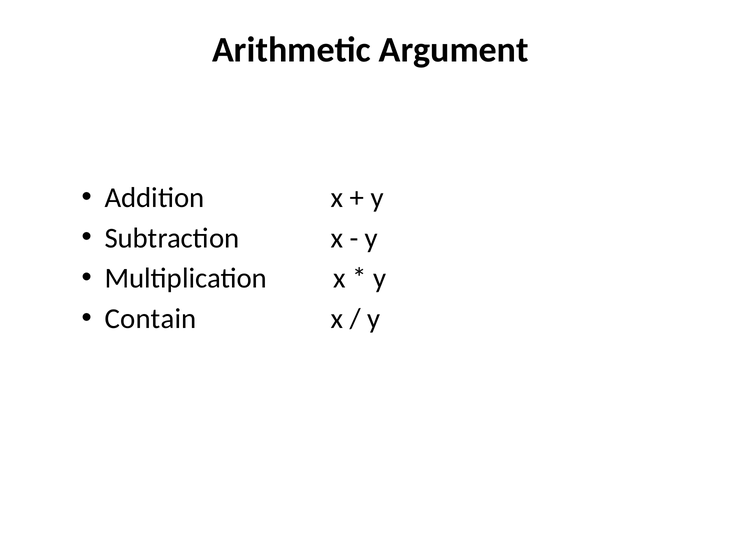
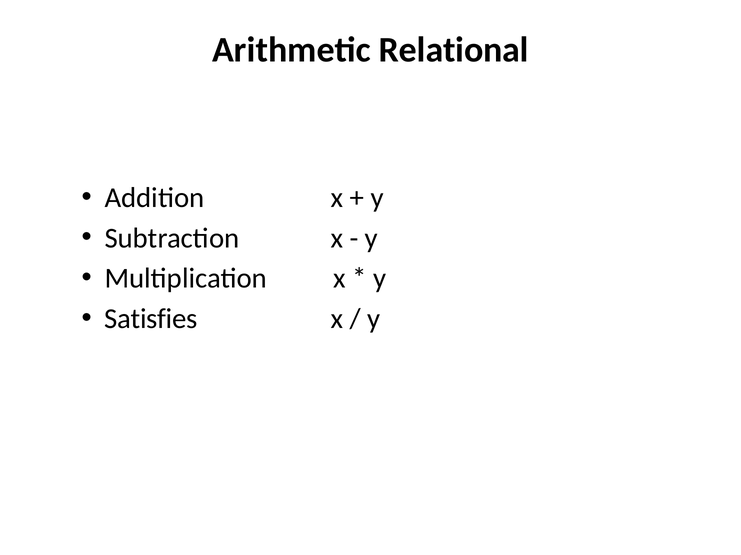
Argument: Argument -> Relational (454, 50)
Contain: Contain -> Satisfies (151, 319)
